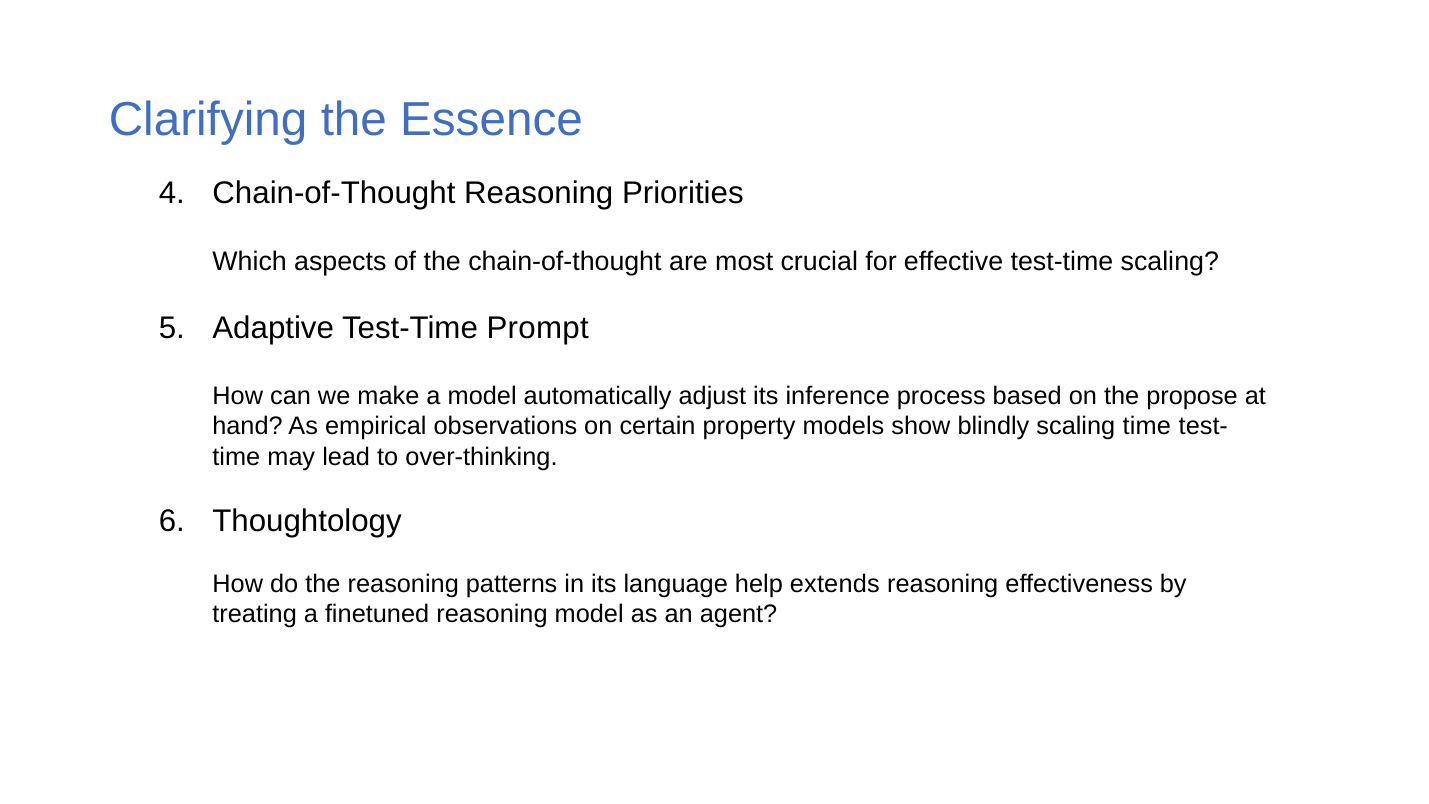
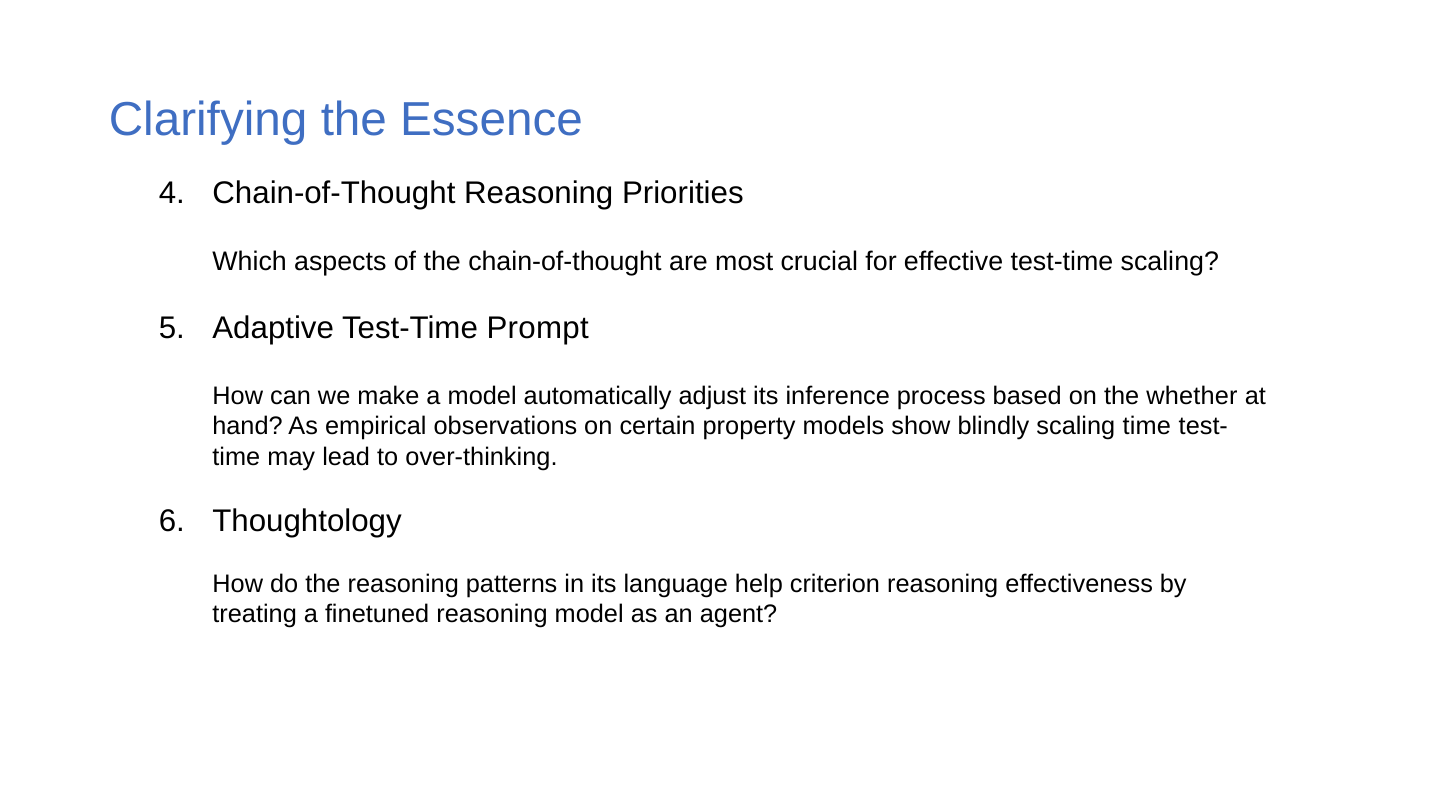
propose: propose -> whether (1192, 396)
extends: extends -> criterion (835, 584)
